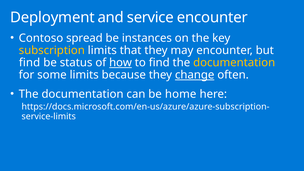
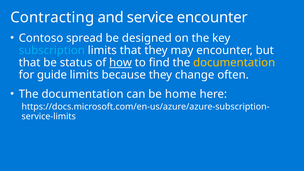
Deployment: Deployment -> Contracting (52, 17)
instances: instances -> designed (147, 38)
subscription colour: yellow -> light blue (52, 50)
find: find -> that (30, 63)
some: some -> guide (52, 75)
change underline: present -> none (195, 75)
